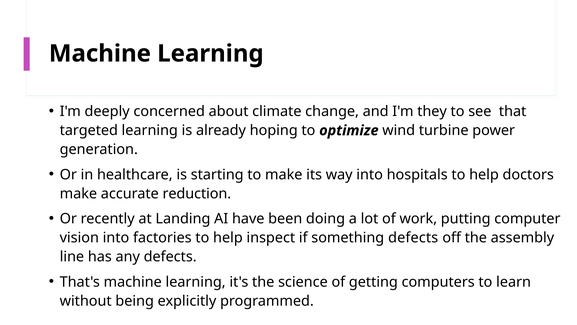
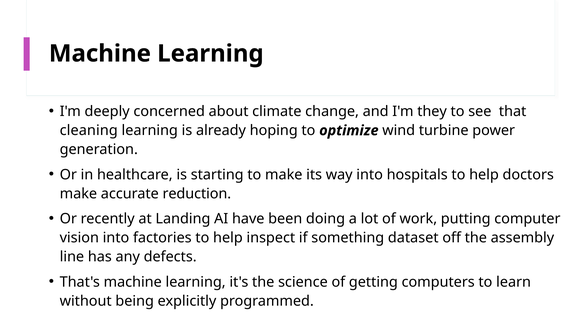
targeted: targeted -> cleaning (89, 130)
something defects: defects -> dataset (413, 237)
